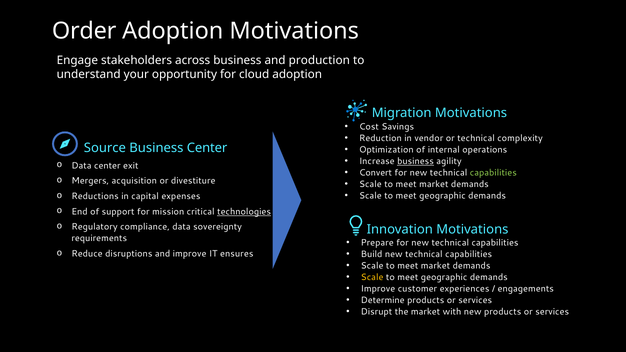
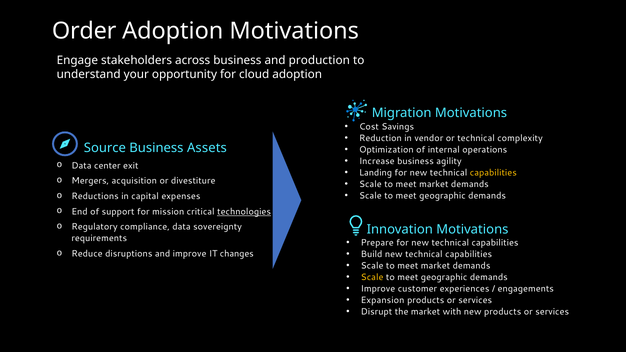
Business Center: Center -> Assets (207, 148)
business underline: present -> none (415, 161)
Convert: Convert -> Landing (376, 173)
capabilities colour: light green -> yellow (493, 173)
ensures: ensures -> changes (237, 254)
Determine: Determine -> Expansion (383, 300)
